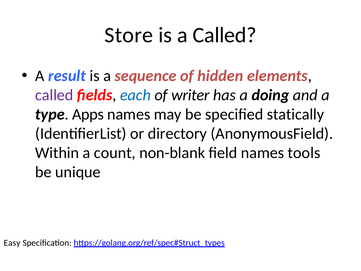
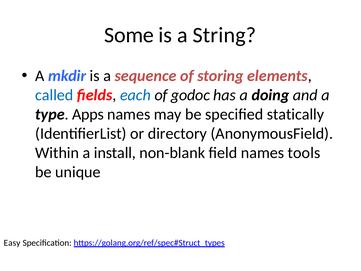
Store: Store -> Some (129, 35)
a Called: Called -> String (224, 35)
result: result -> mkdir (67, 76)
hidden: hidden -> storing (220, 76)
called colour: purple -> blue (54, 95)
writer: writer -> godoc (190, 95)
count: count -> install (115, 153)
